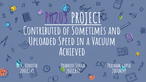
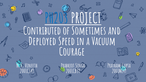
PH203 colour: purple -> blue (56, 19)
Uploaded: Uploaded -> Deployed (42, 41)
Achieved: Achieved -> Courage (72, 52)
